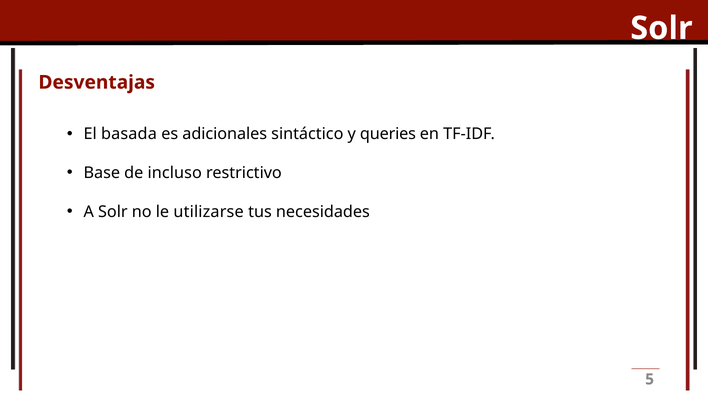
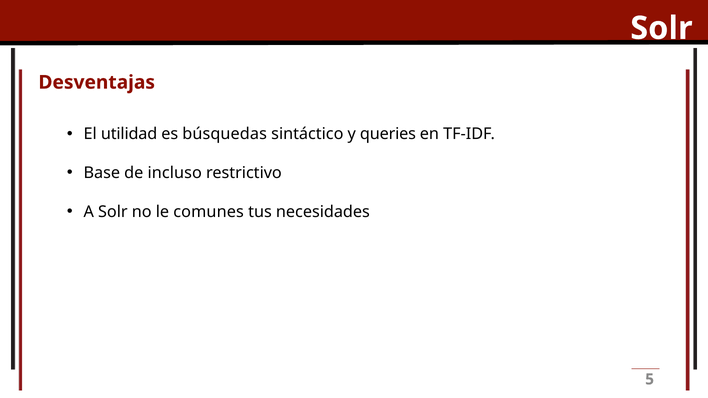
basada: basada -> utilidad (129, 134)
adicionales: adicionales -> búsquedas (225, 134)
utilizarse: utilizarse -> comunes (209, 212)
